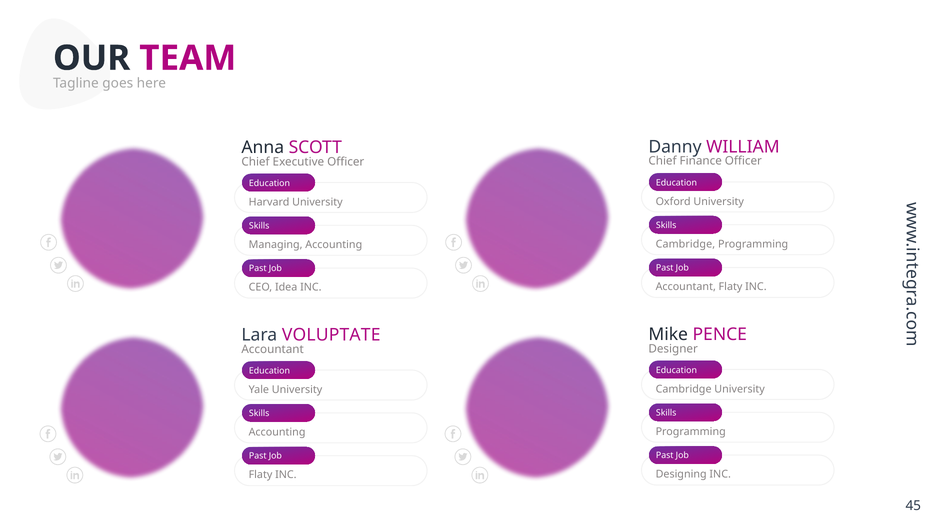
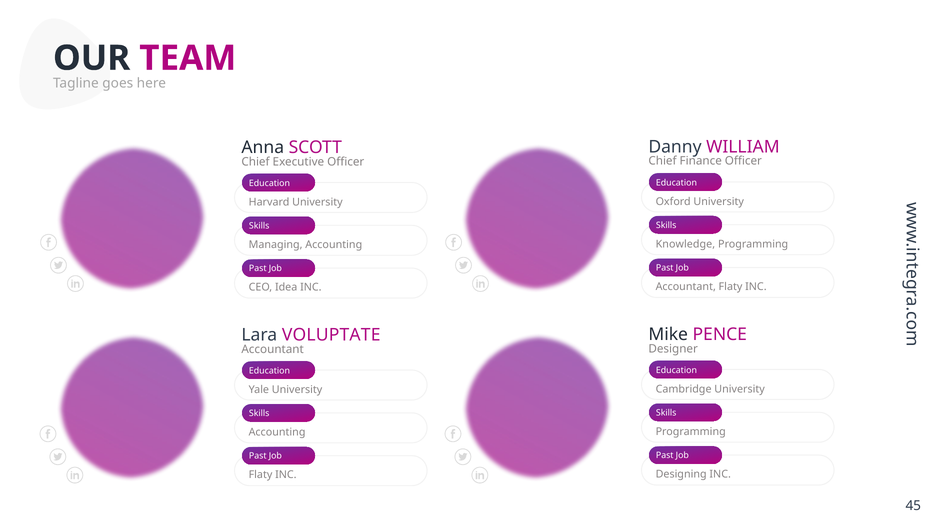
Cambridge: Cambridge -> Knowledge (685, 244)
